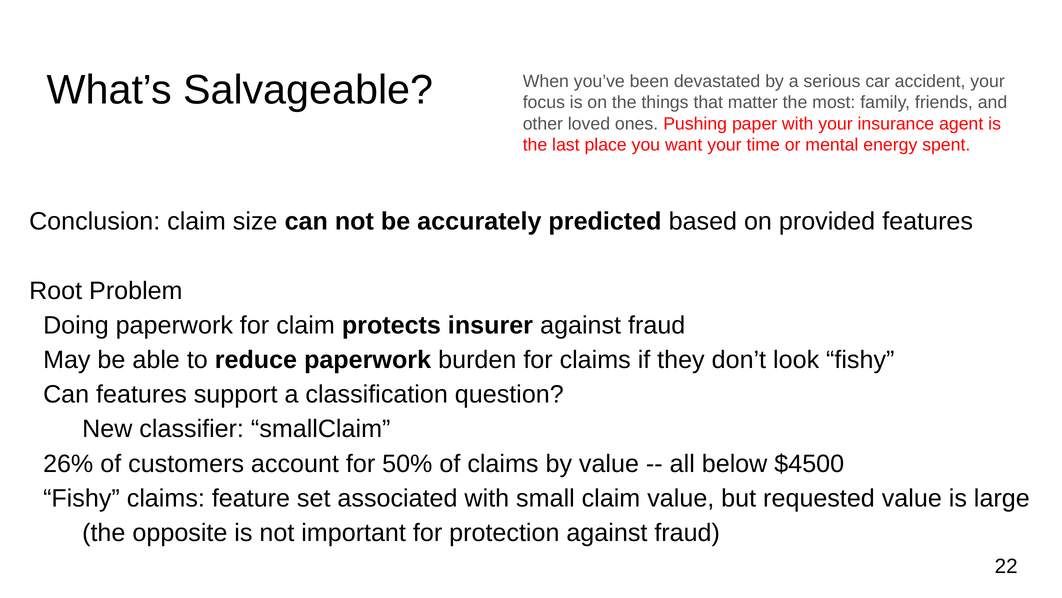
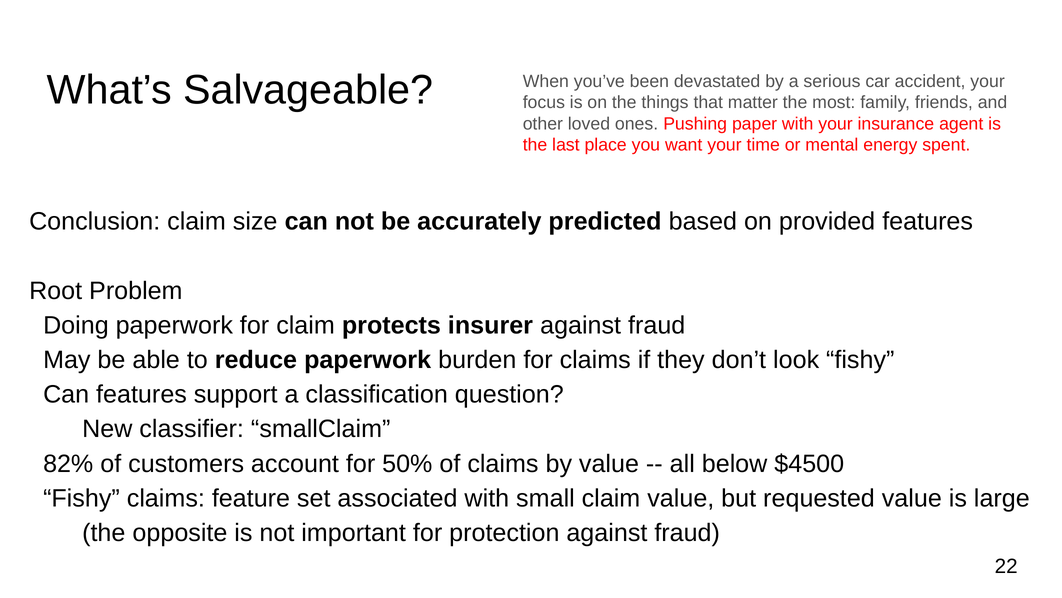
26%: 26% -> 82% (68, 463)
